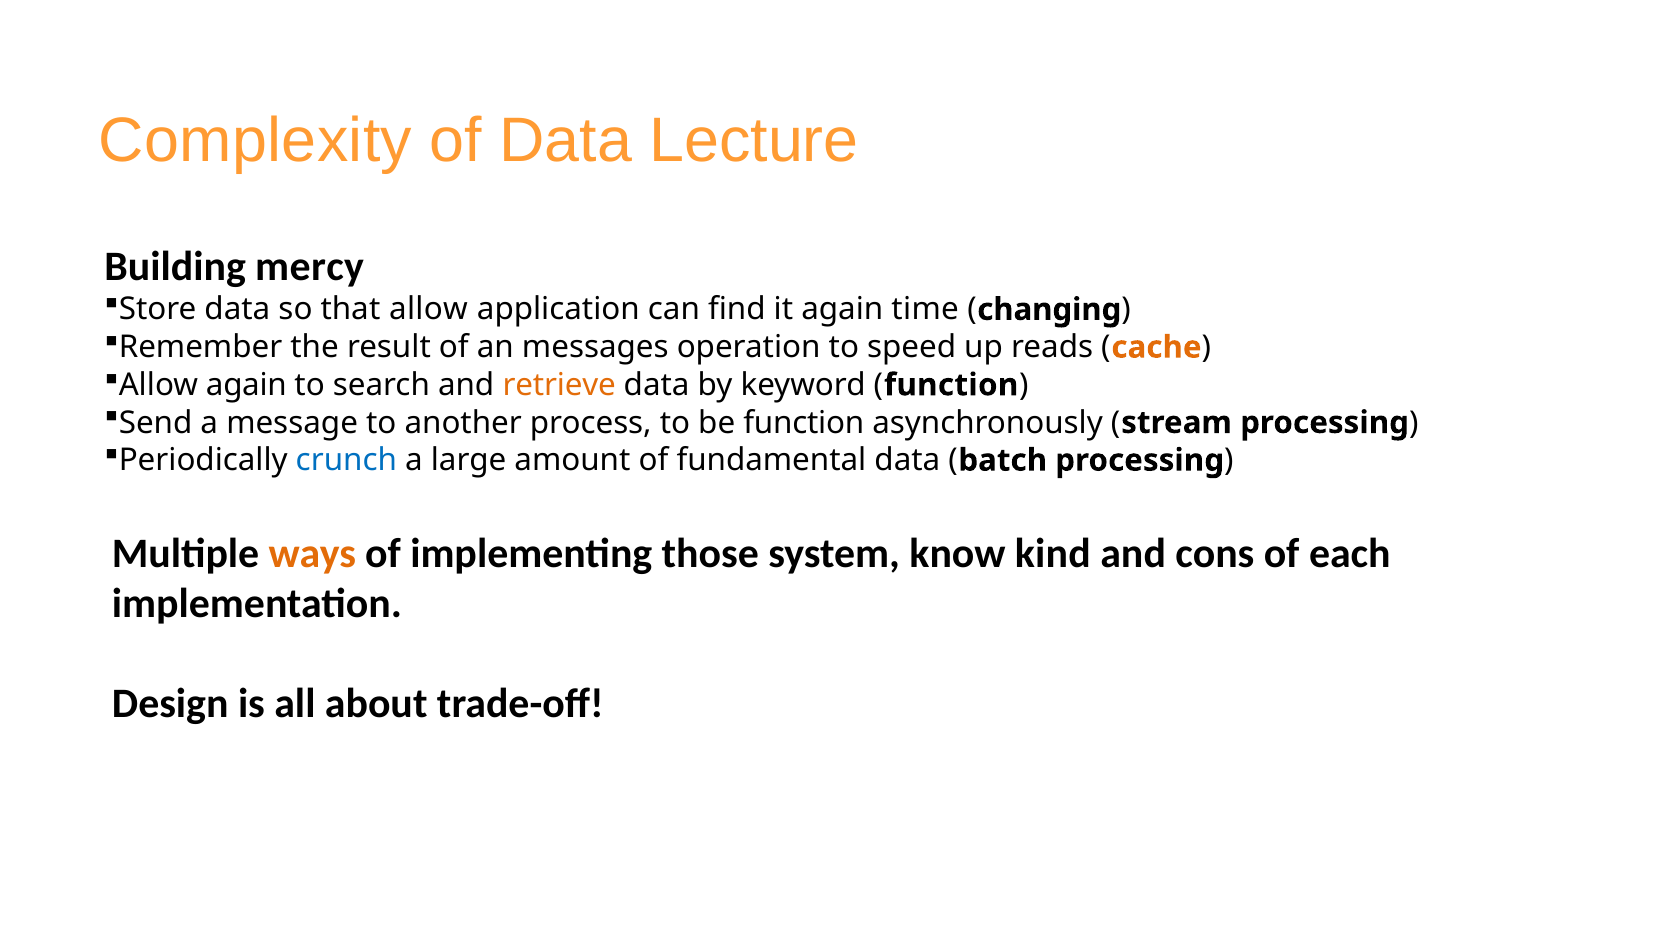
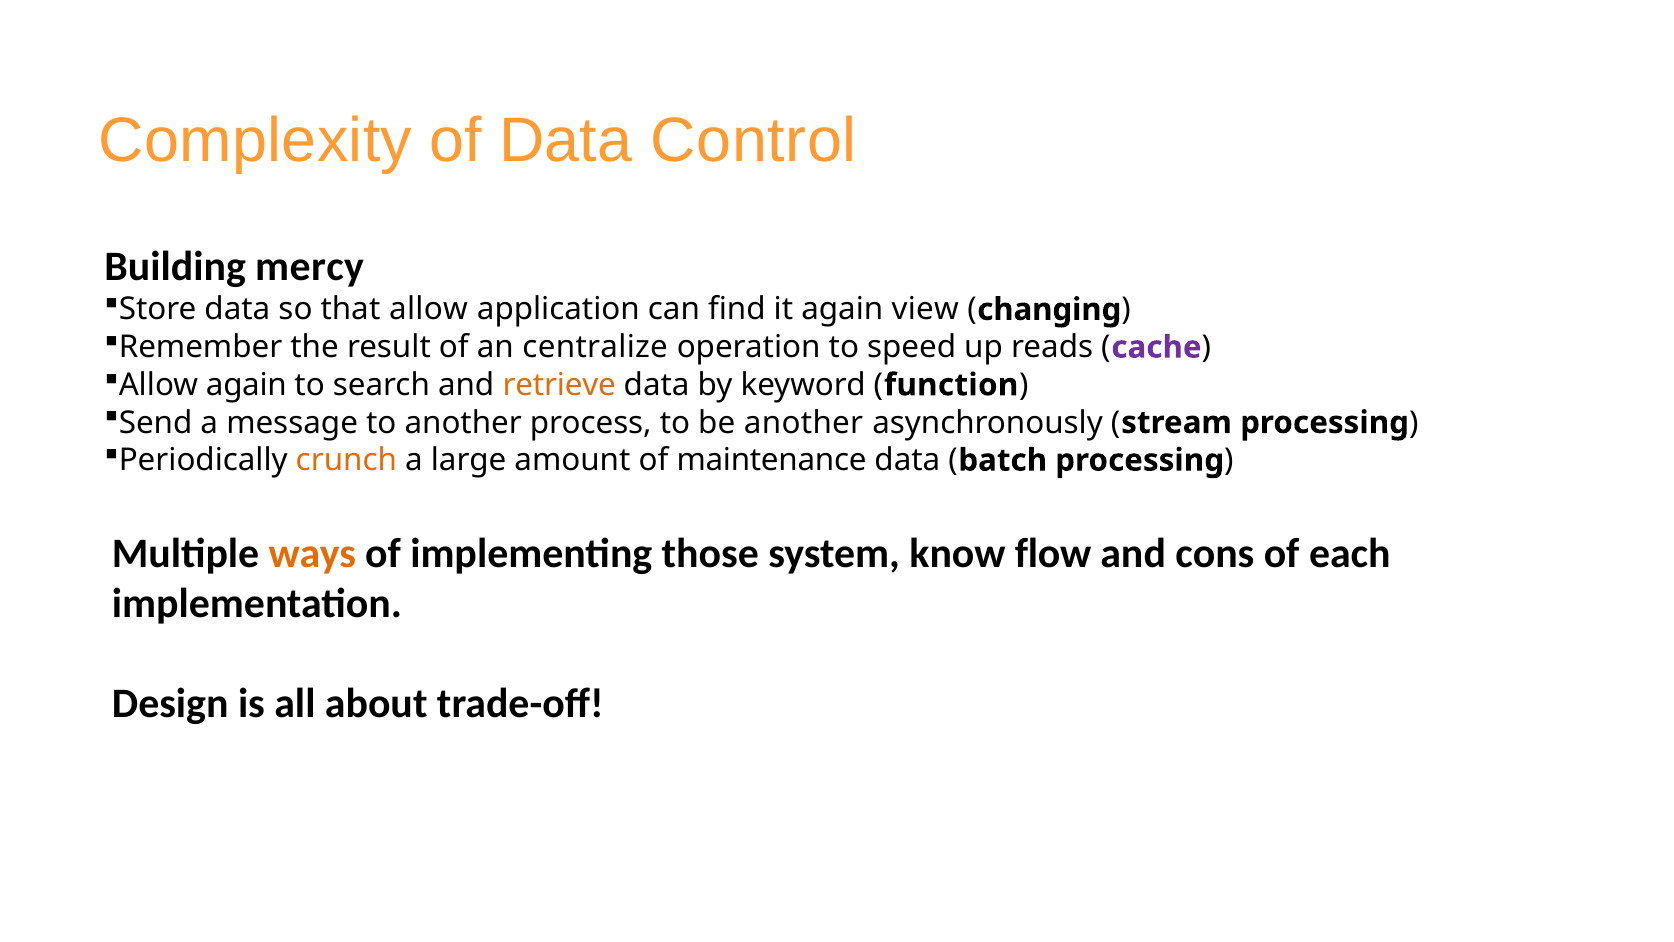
Lecture: Lecture -> Control (754, 141)
time: time -> view (925, 309)
messages: messages -> centralize (595, 347)
cache colour: orange -> purple (1156, 347)
be function: function -> another (804, 422)
crunch colour: blue -> orange (346, 460)
fundamental: fundamental -> maintenance (772, 460)
kind: kind -> flow (1053, 553)
